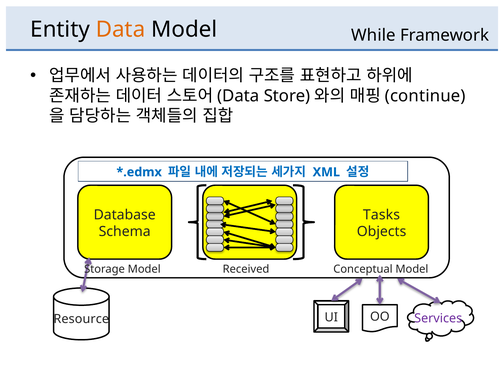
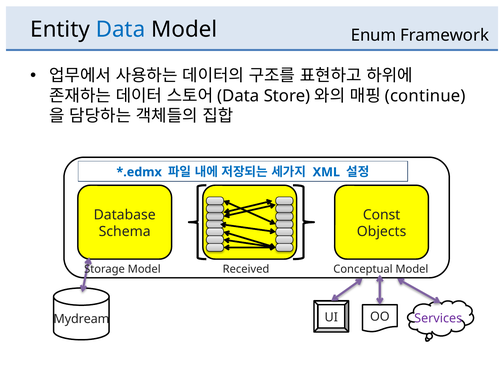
Data colour: orange -> blue (121, 29)
While: While -> Enum (374, 35)
Tasks: Tasks -> Const (382, 215)
Resource: Resource -> Mydream (81, 319)
